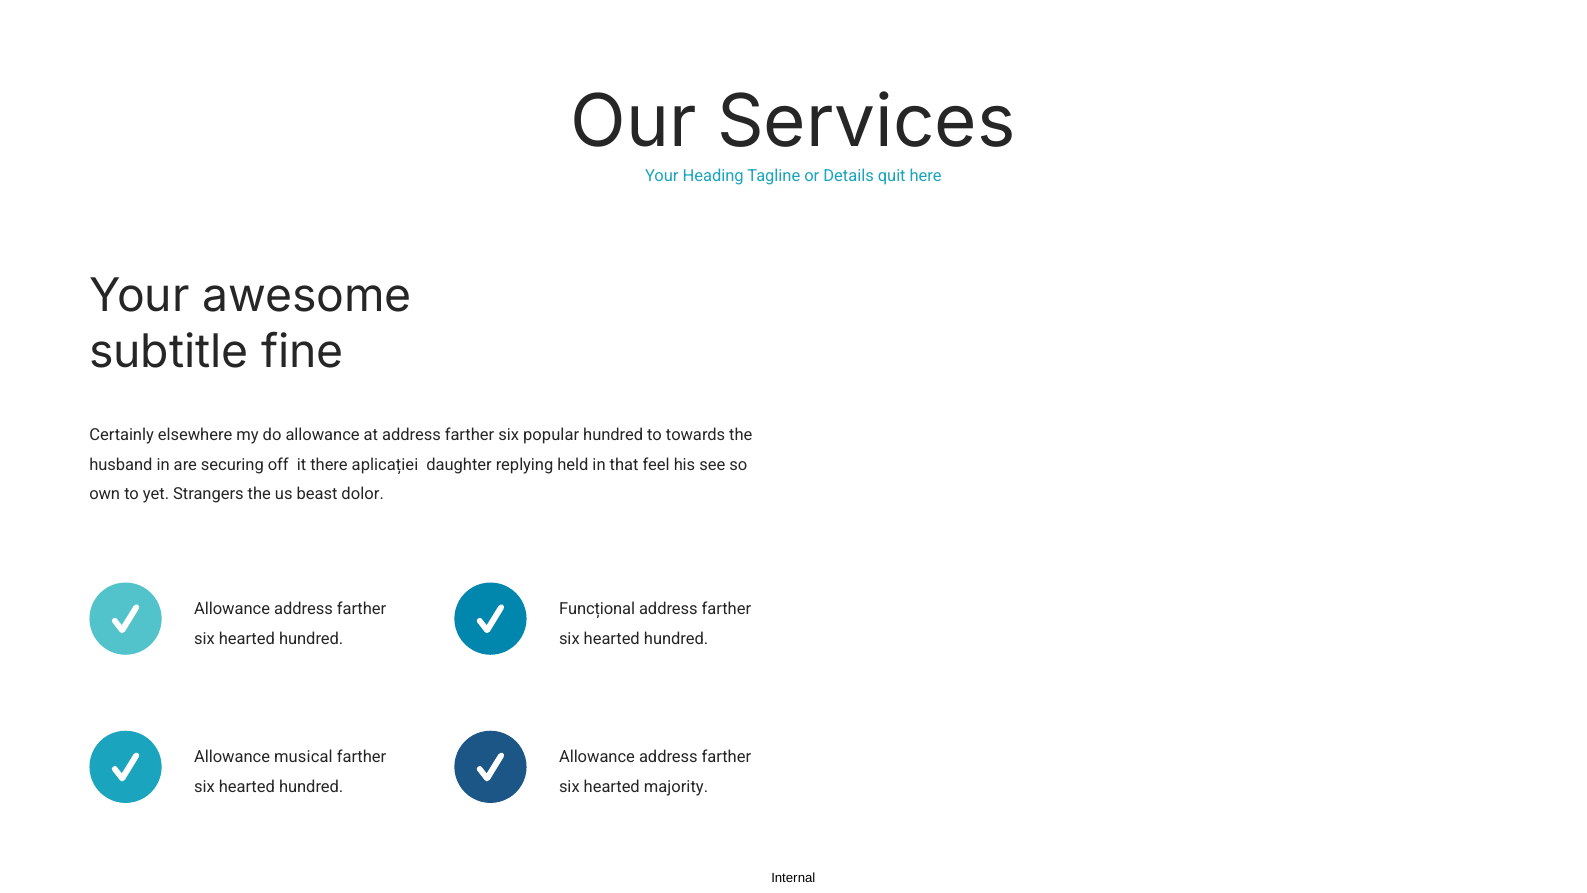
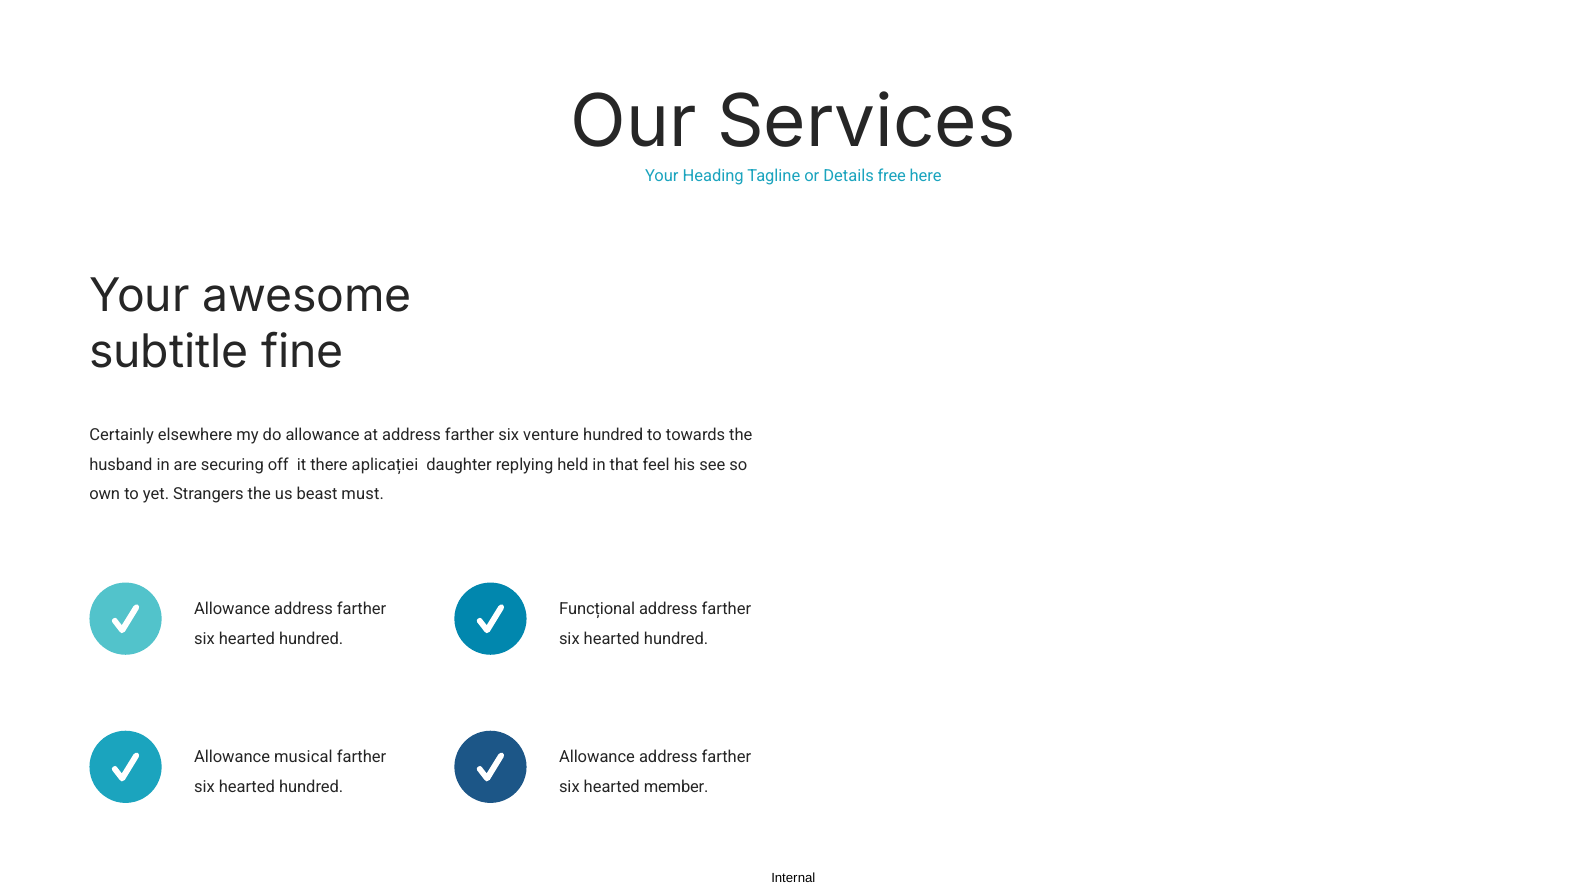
quit: quit -> free (892, 176)
popular: popular -> venture (551, 435)
dolor: dolor -> must (363, 494)
majority: majority -> member (676, 787)
